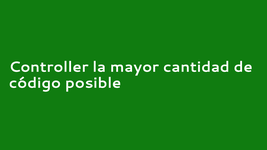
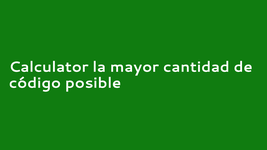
Controller: Controller -> Calculator (49, 67)
